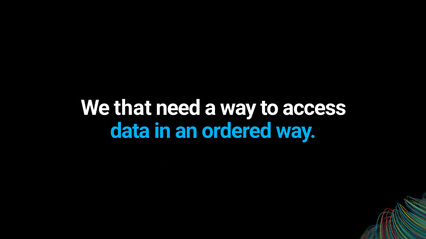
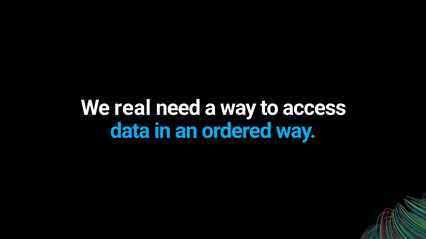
that: that -> real (133, 108)
